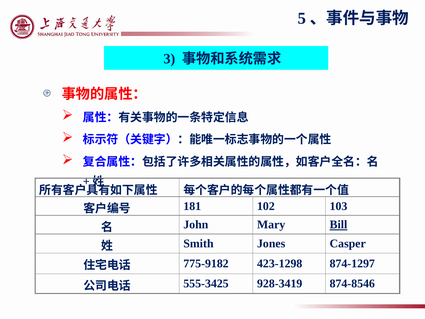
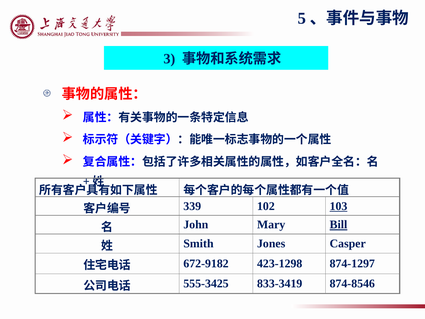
181: 181 -> 339 (192, 206)
103 underline: none -> present (338, 206)
775-9182: 775-9182 -> 672-9182 (206, 263)
928-3419: 928-3419 -> 833-3419 (280, 284)
